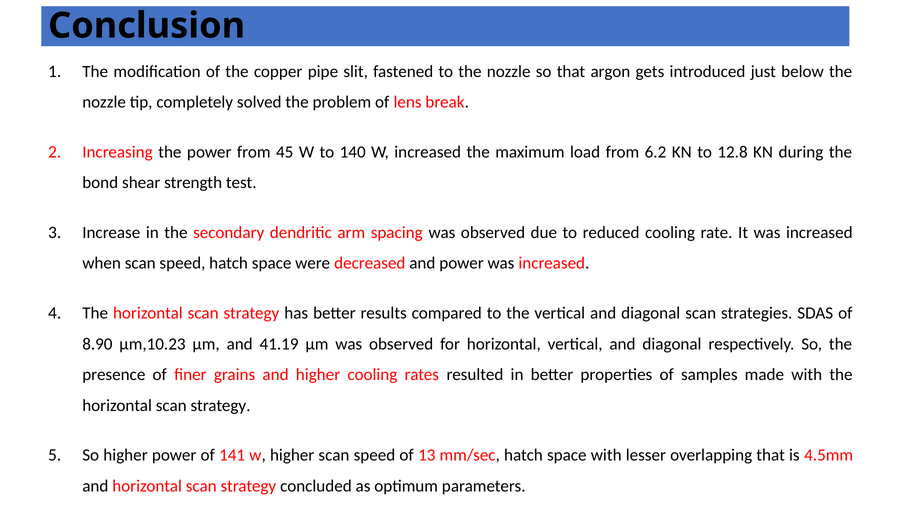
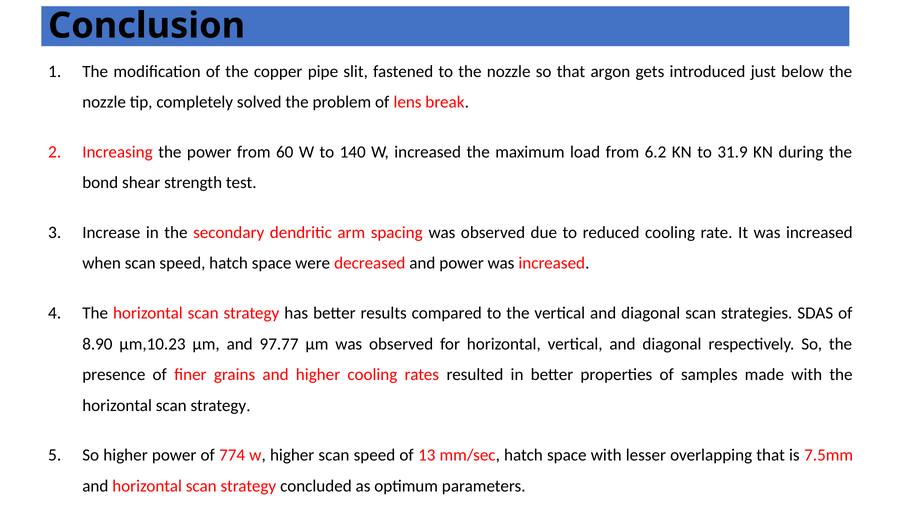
45: 45 -> 60 (285, 152)
12.8: 12.8 -> 31.9 (733, 152)
41.19: 41.19 -> 97.77 (279, 344)
141: 141 -> 774 (232, 455)
4.5mm: 4.5mm -> 7.5mm (829, 455)
